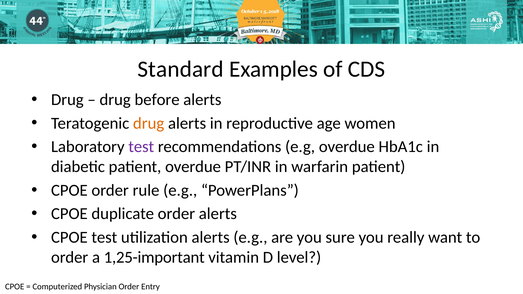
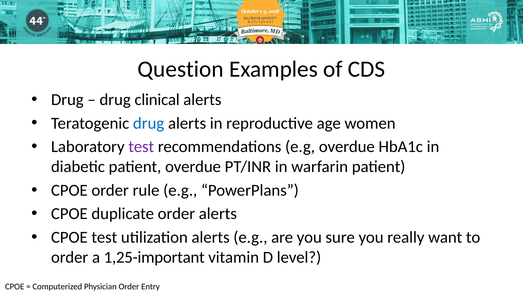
Standard: Standard -> Question (181, 69)
before: before -> clinical (157, 100)
drug colour: orange -> blue (149, 123)
